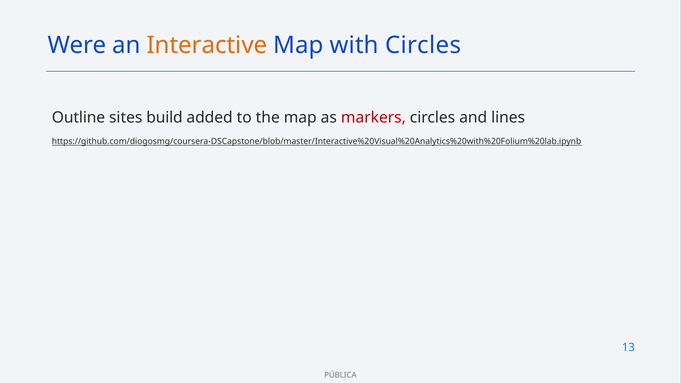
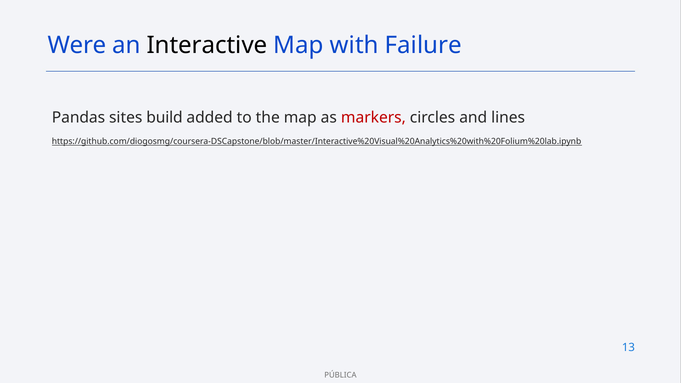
Interactive colour: orange -> black (207, 45)
with Circles: Circles -> Failure (423, 45)
Outline: Outline -> Pandas (78, 118)
